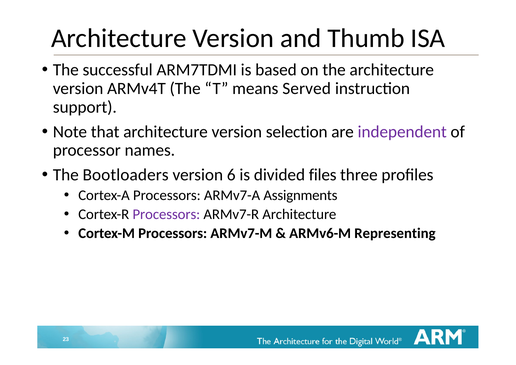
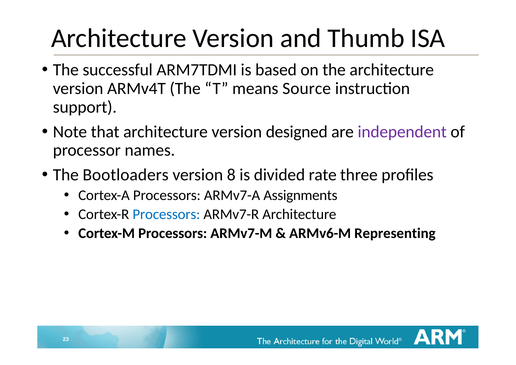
Served: Served -> Source (307, 88)
selection: selection -> designed (297, 132)
6: 6 -> 8 (231, 175)
files: files -> rate (323, 175)
Processors colour: purple -> blue (166, 214)
